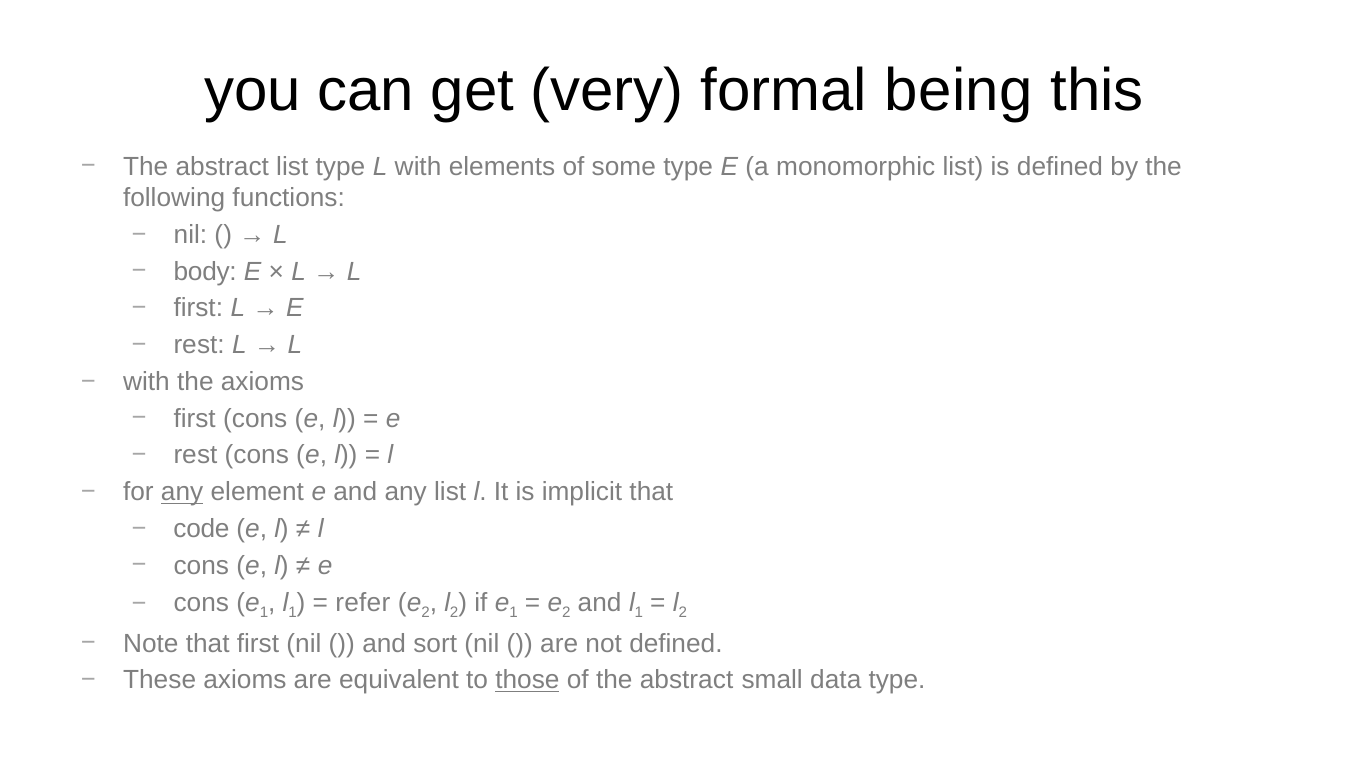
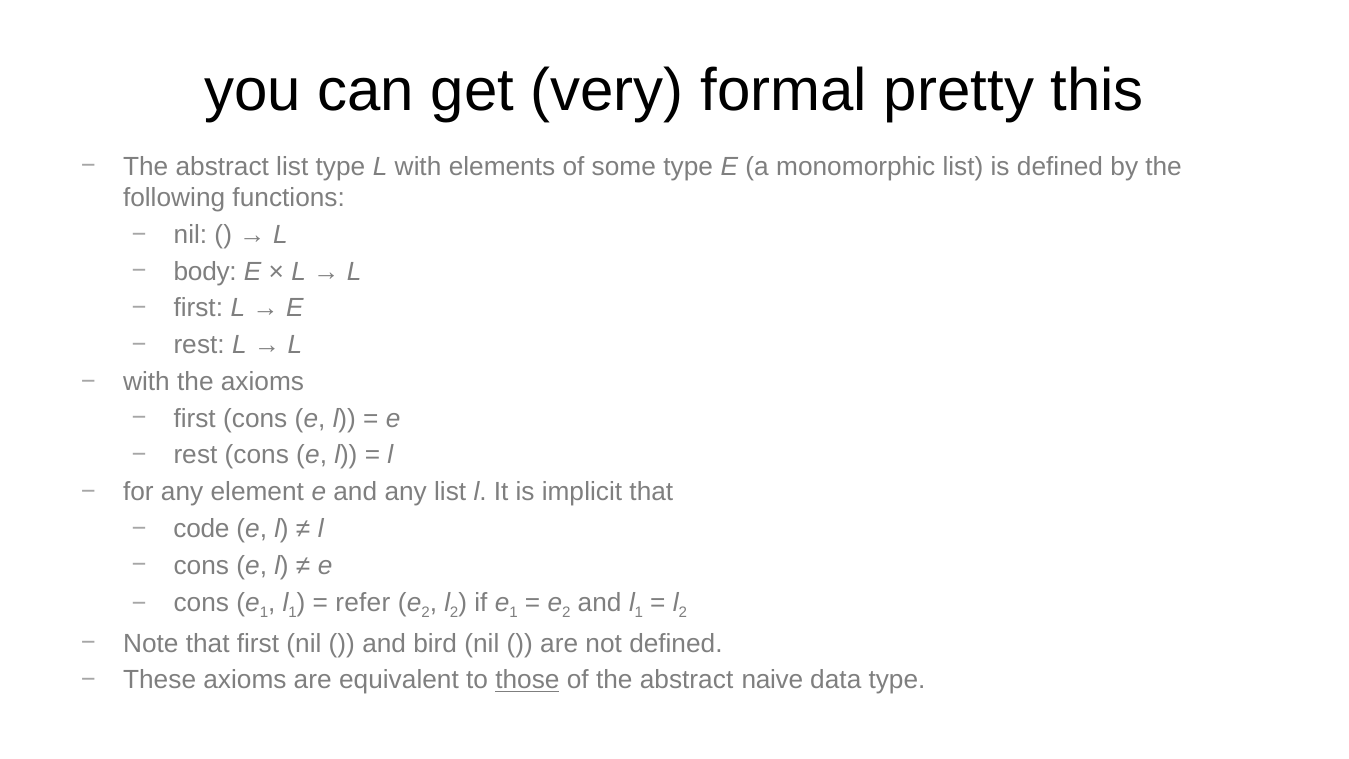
being: being -> pretty (959, 91)
any underline: present -> none (182, 492)
sort: sort -> bird (435, 643)
small: small -> naive (772, 680)
